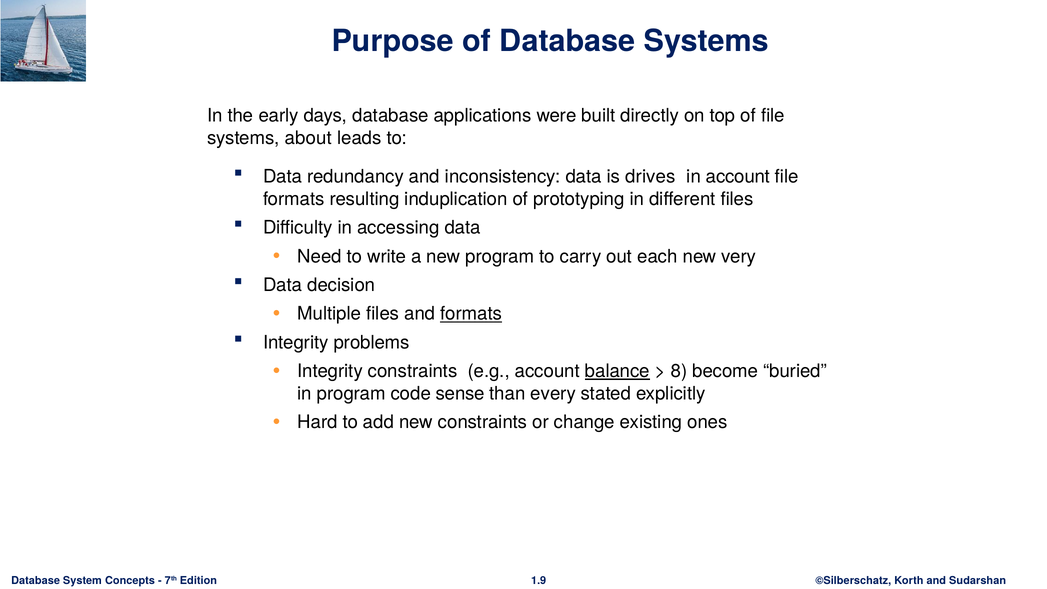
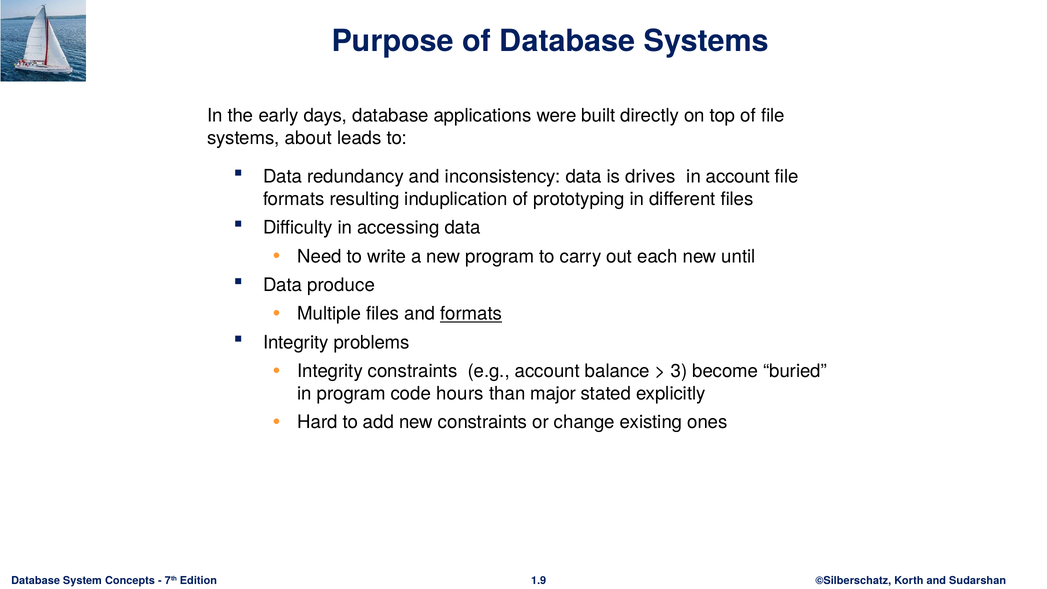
very: very -> until (739, 256)
decision: decision -> produce (341, 285)
balance underline: present -> none (617, 371)
8: 8 -> 3 (679, 371)
sense: sense -> hours (460, 394)
every: every -> major (553, 394)
